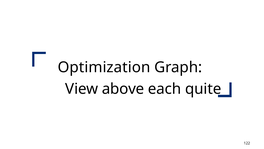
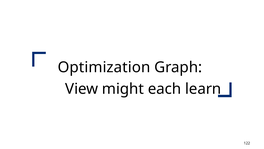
above: above -> might (123, 89)
quite: quite -> learn (203, 89)
